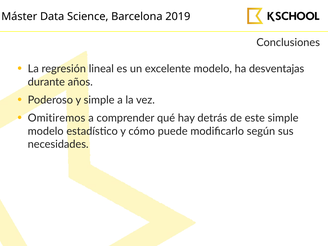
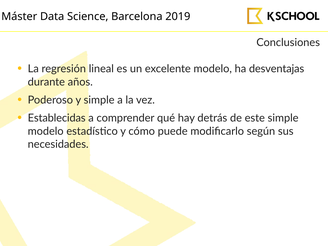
Omitiremos: Omitiremos -> Establecidas (57, 118)
